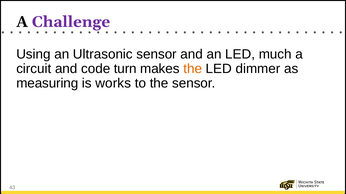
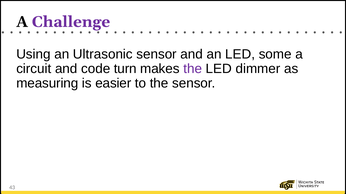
much: much -> some (275, 54)
the colour: orange -> purple (193, 69)
works: works -> easier (113, 83)
